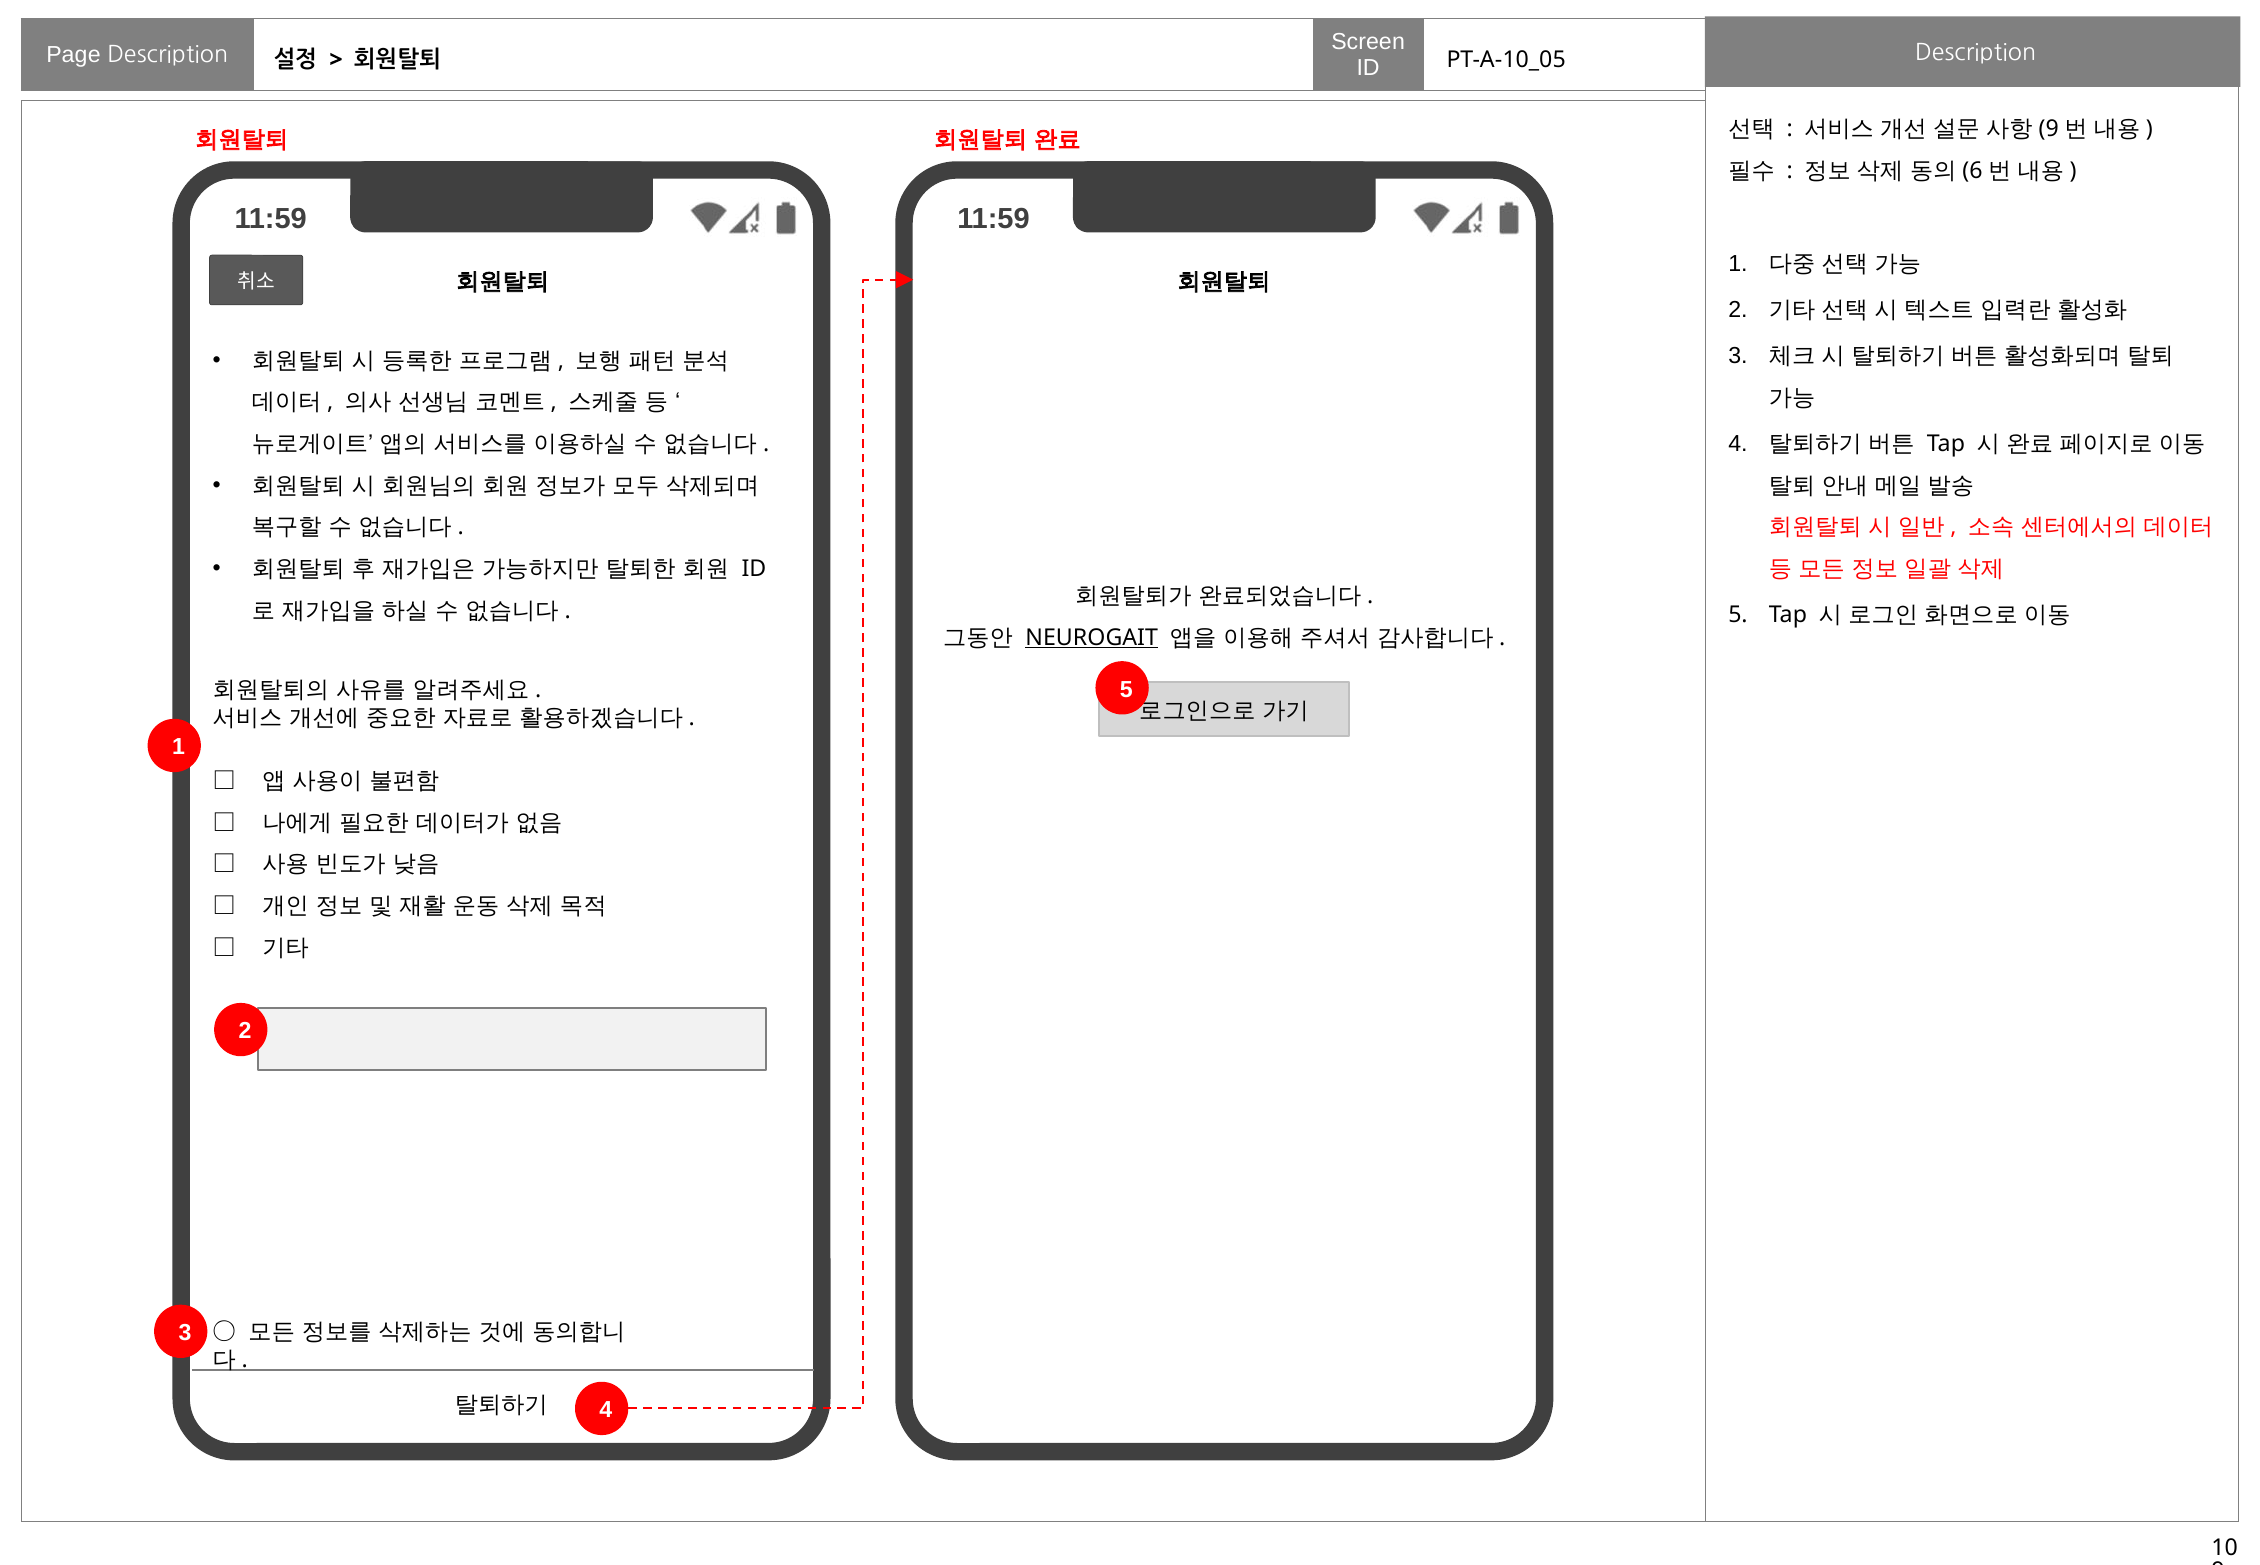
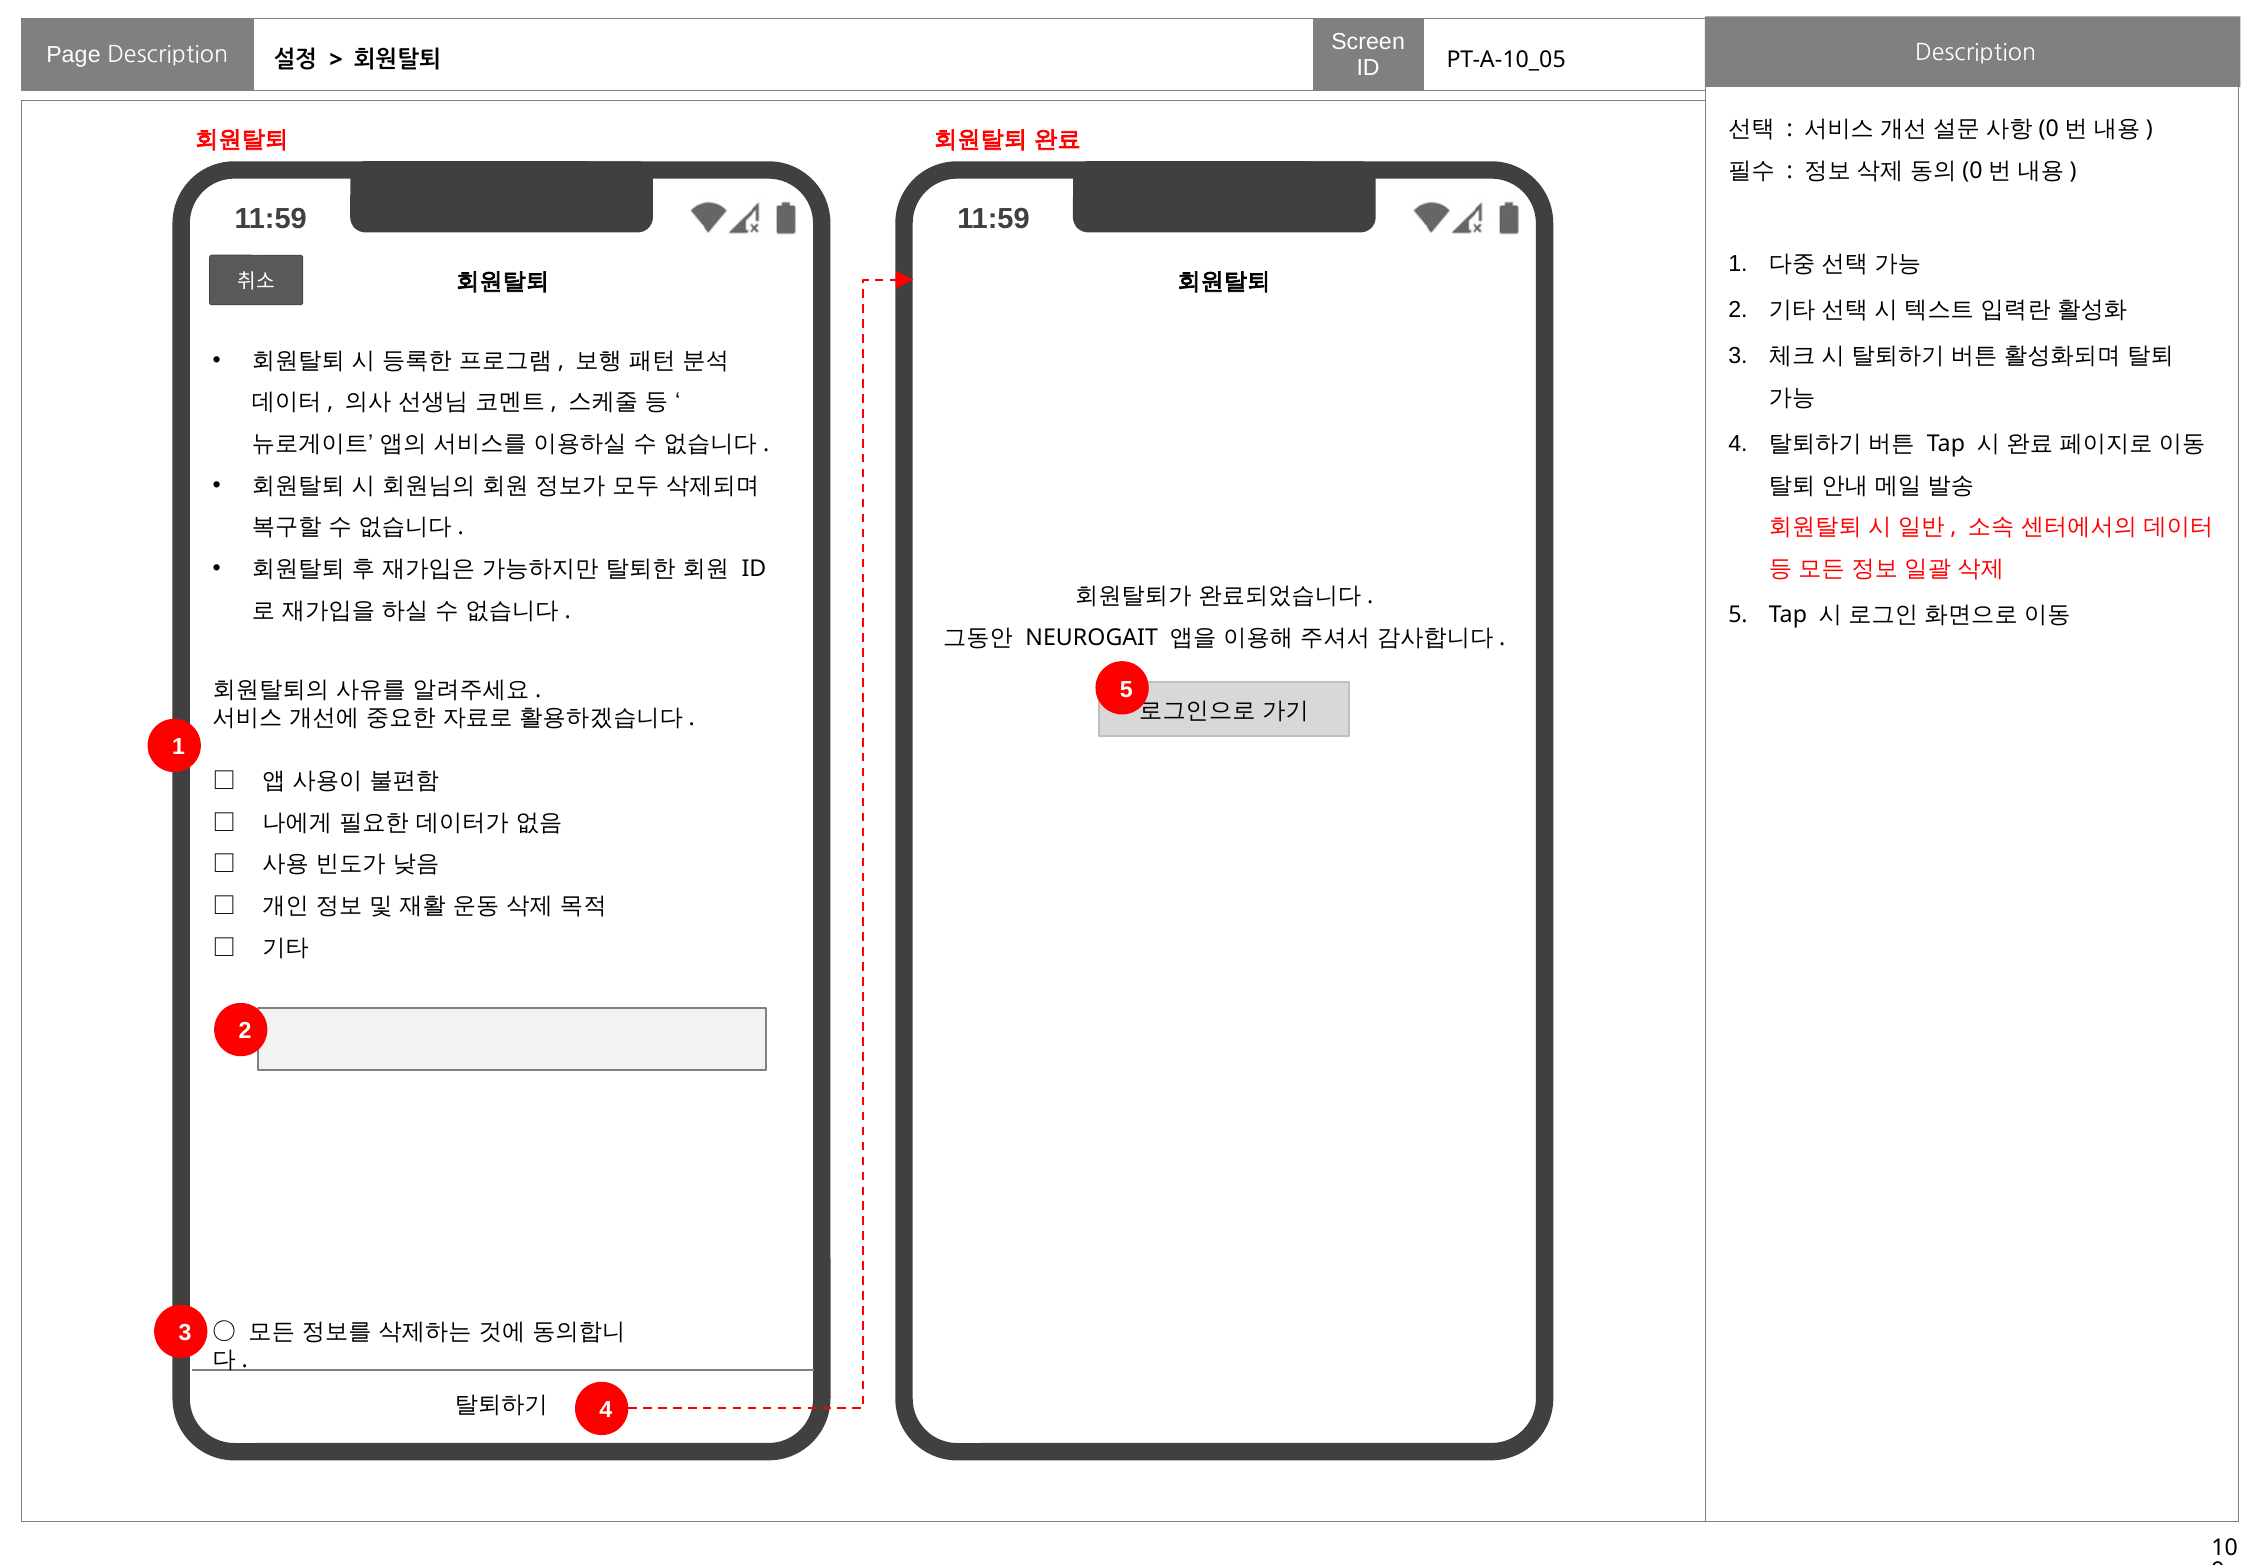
9: 9 -> 0 (2049, 129)
6: 6 -> 0 (1972, 171)
NEUROGAIT underline: present -> none (1092, 638)
